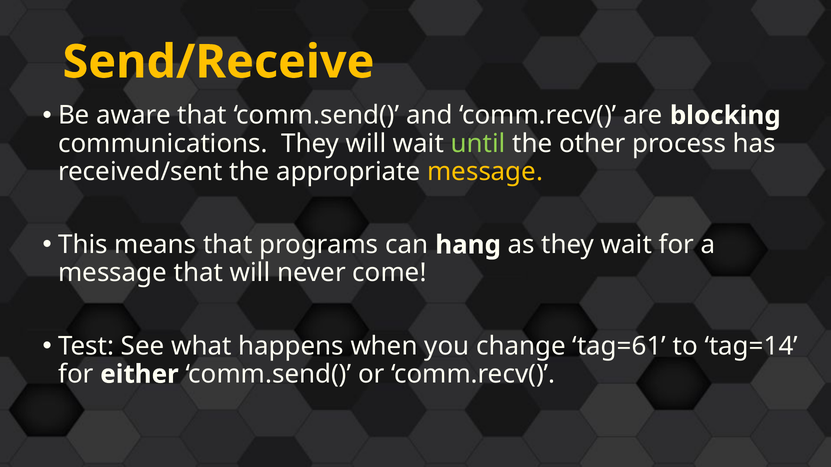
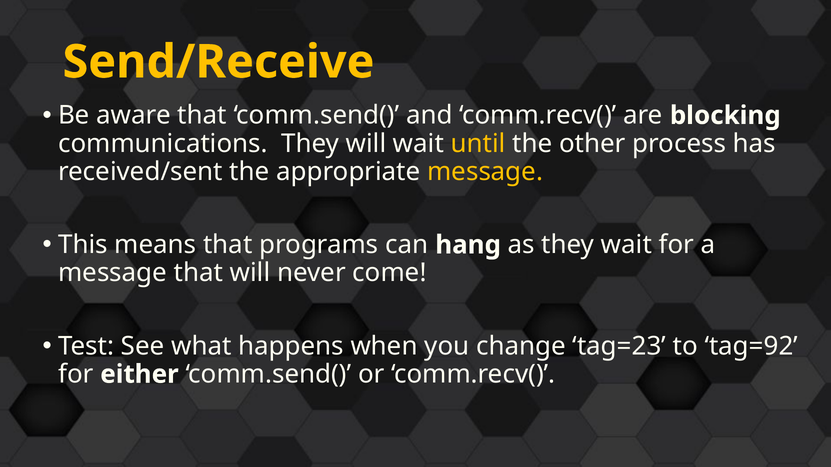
until colour: light green -> yellow (478, 144)
tag=61: tag=61 -> tag=23 (619, 347)
tag=14: tag=14 -> tag=92 (751, 347)
